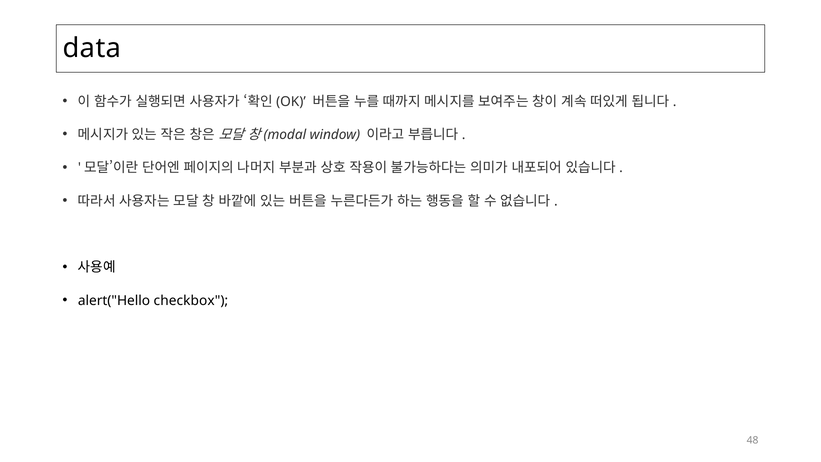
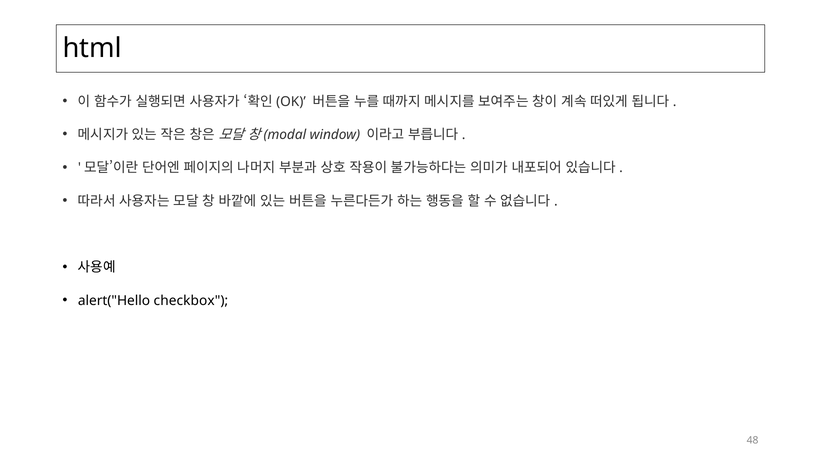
data: data -> html (92, 48)
